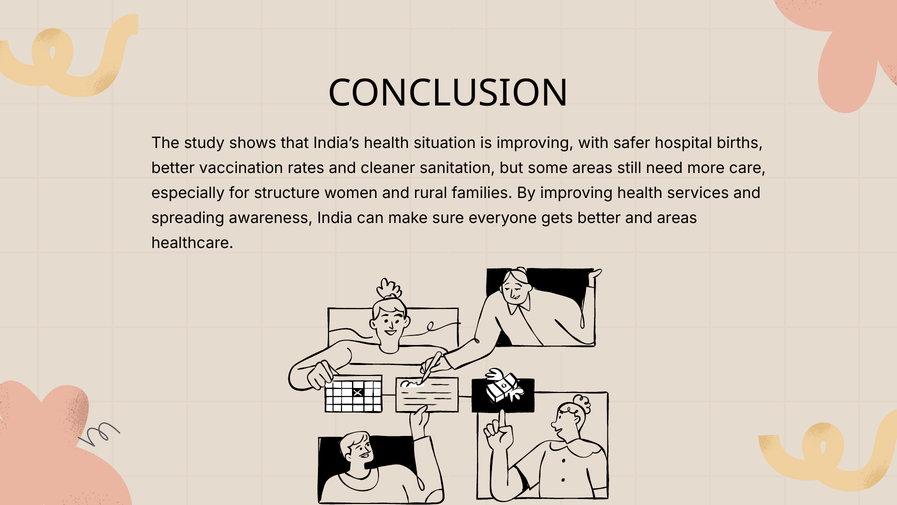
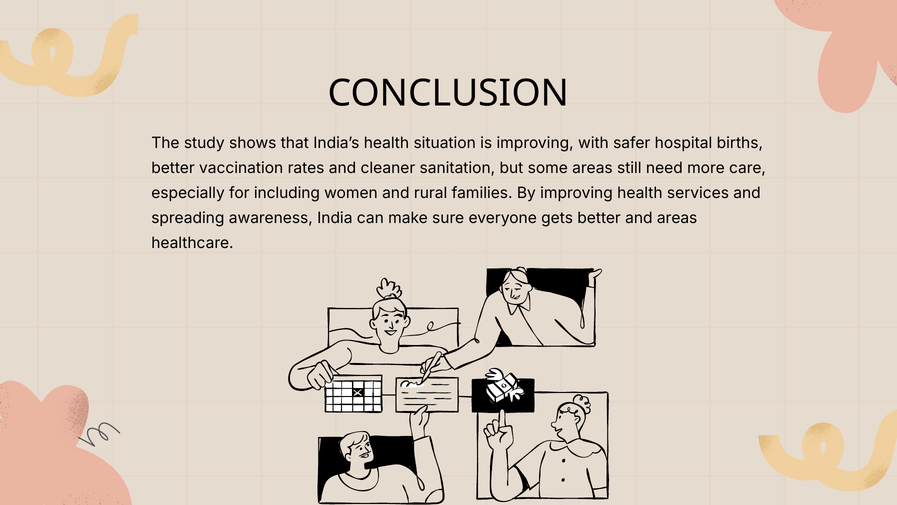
structure: structure -> including (287, 193)
